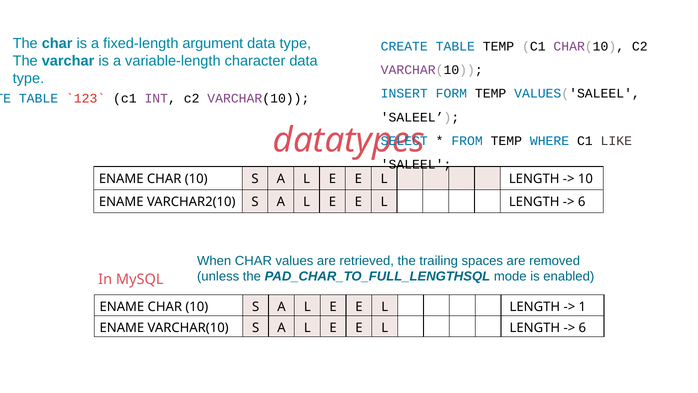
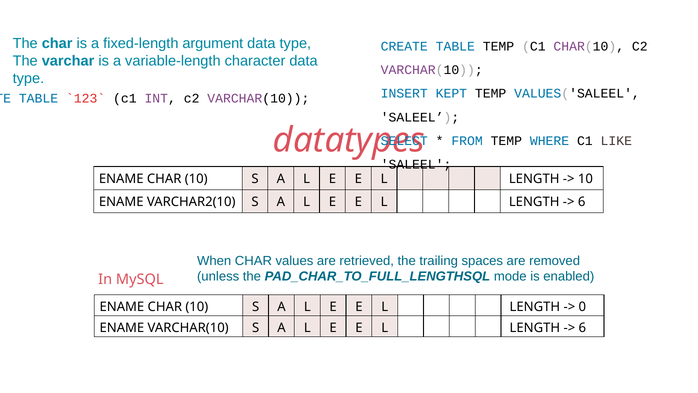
FORM: FORM -> KEPT (451, 94)
1: 1 -> 0 (582, 307)
